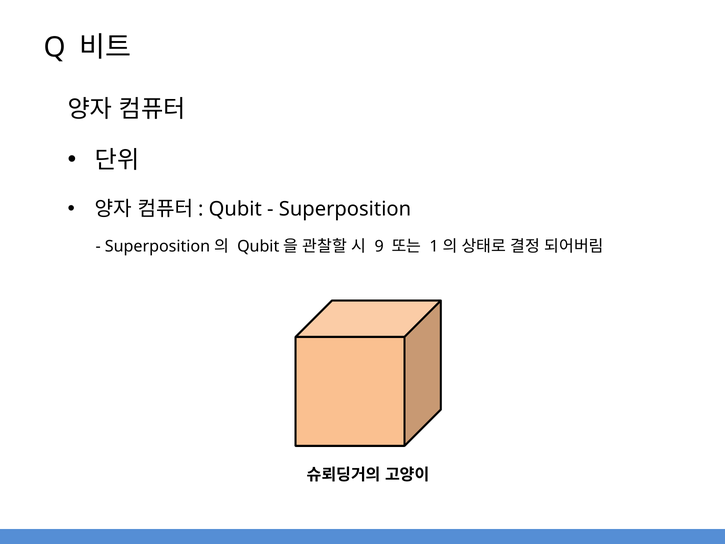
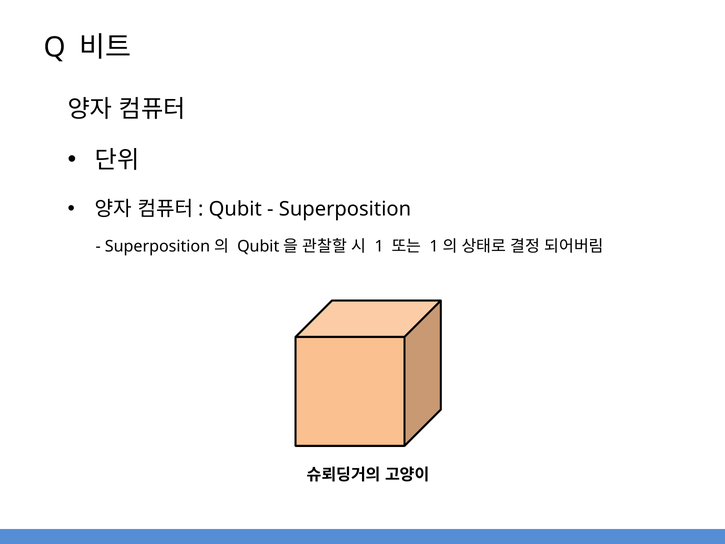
9: 9 -> 1 (379, 246)
